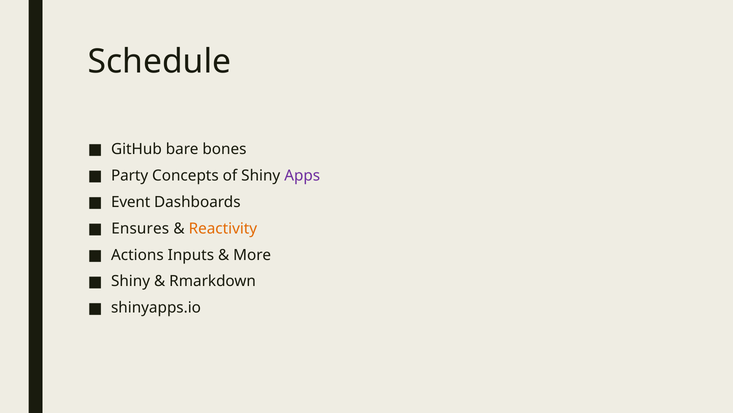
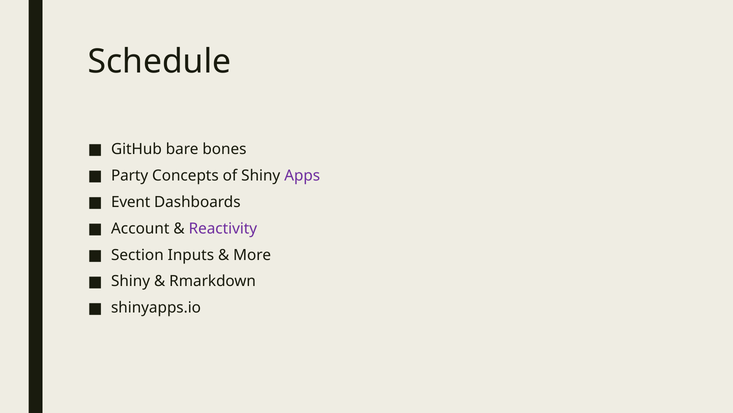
Ensures: Ensures -> Account (140, 228)
Reactivity colour: orange -> purple (223, 228)
Actions: Actions -> Section (137, 255)
